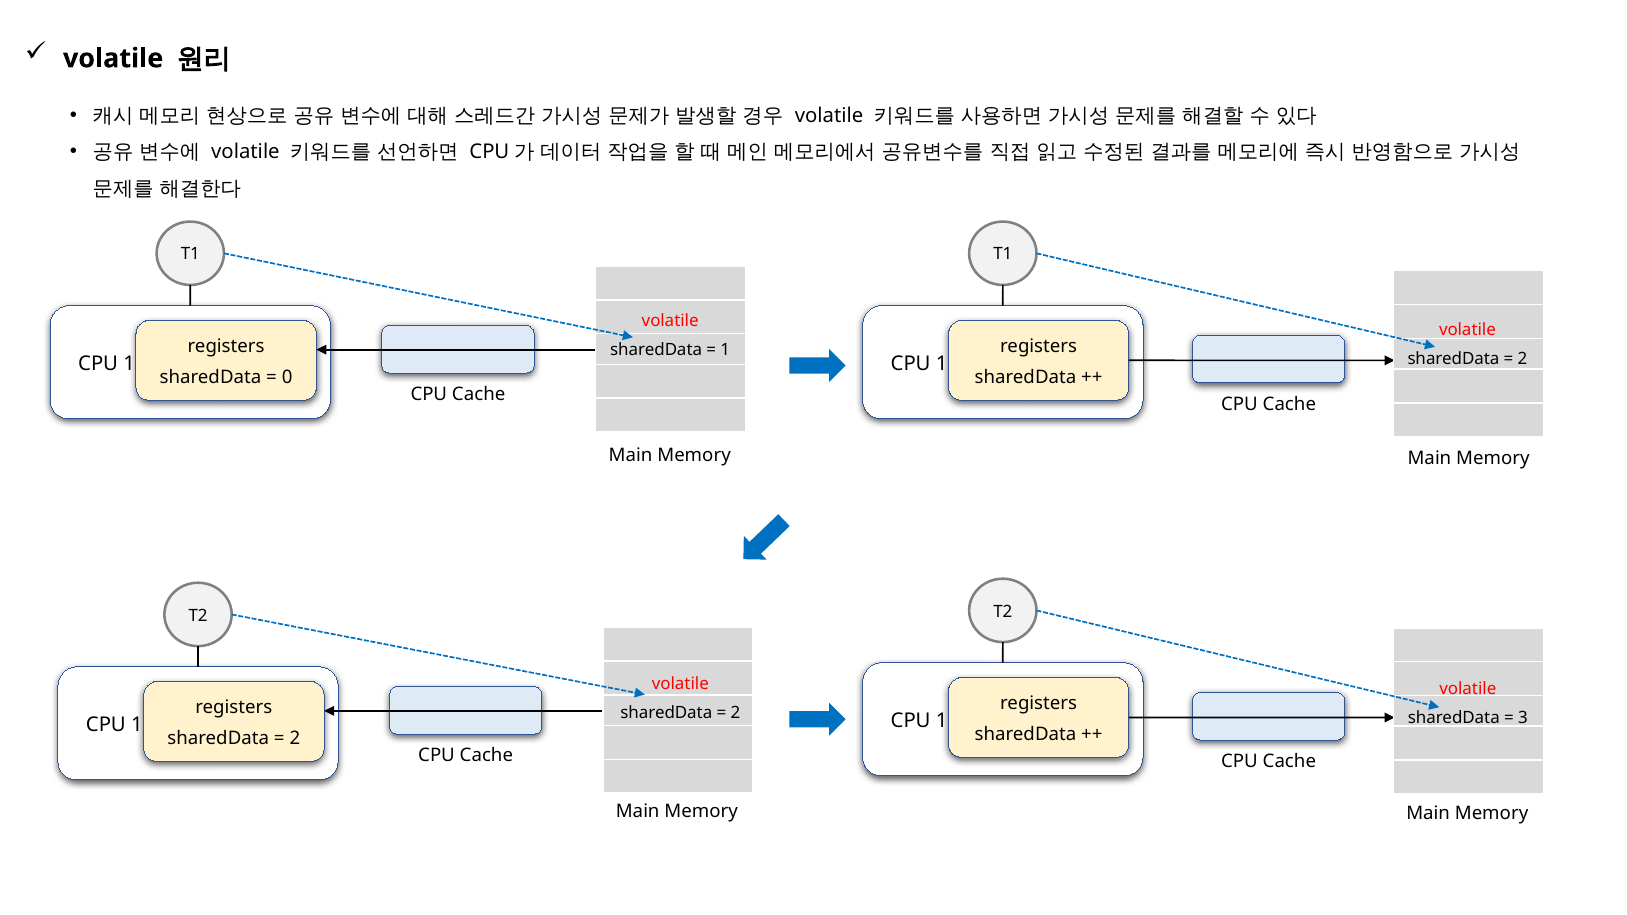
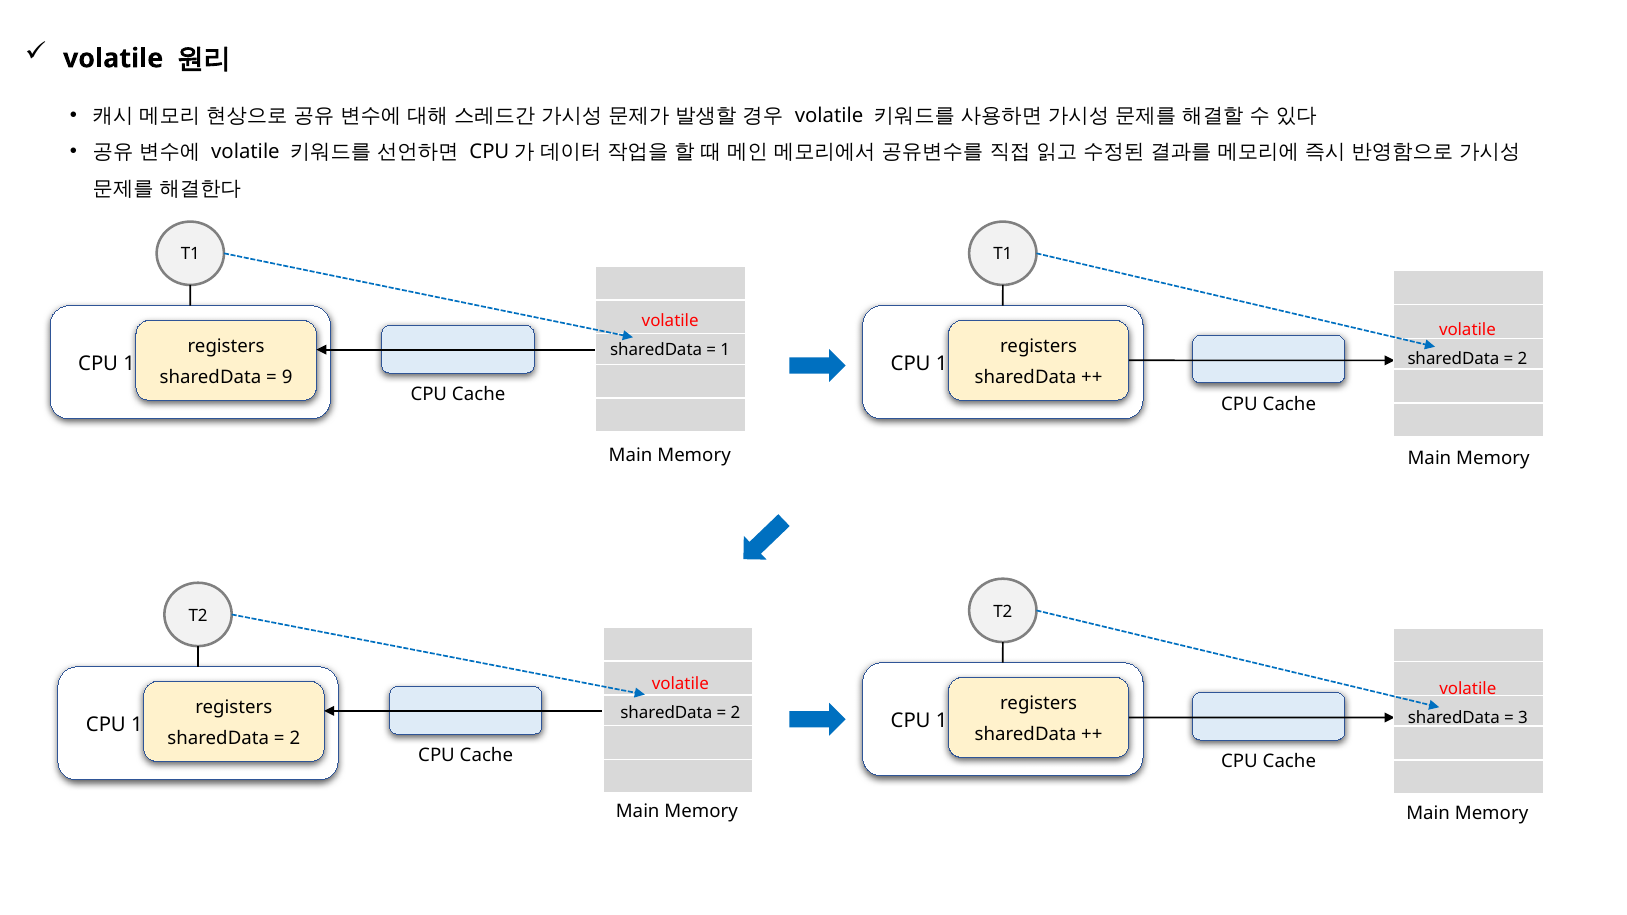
0: 0 -> 9 (287, 377)
